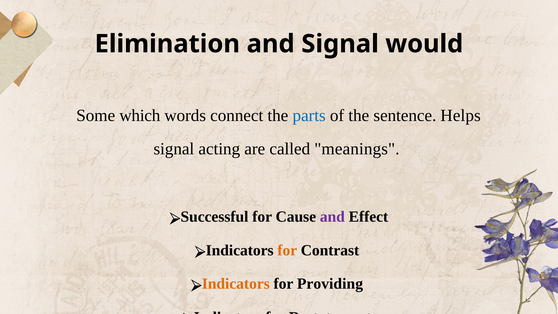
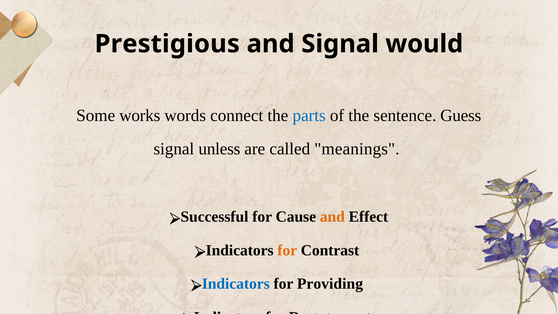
Elimination: Elimination -> Prestigious (167, 44)
which: which -> works (140, 115)
Helps: Helps -> Guess (461, 115)
acting: acting -> unless (219, 149)
and colour: purple -> orange (332, 217)
Indicators colour: orange -> blue (236, 284)
